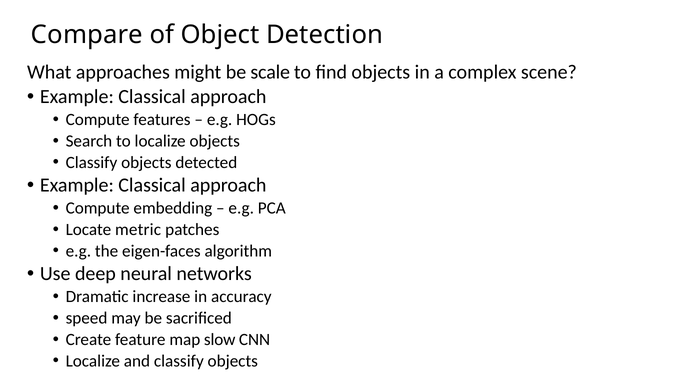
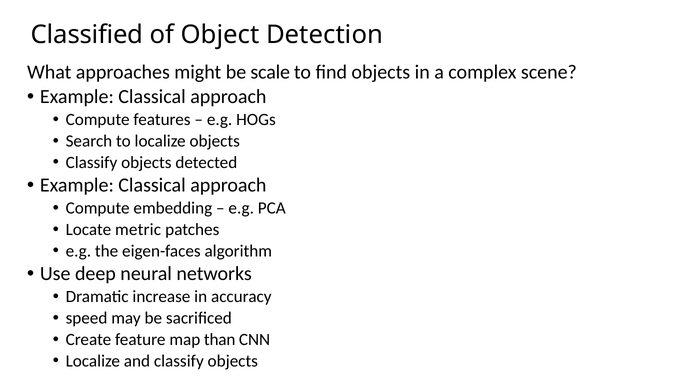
Compare: Compare -> Classified (87, 35)
slow: slow -> than (220, 339)
